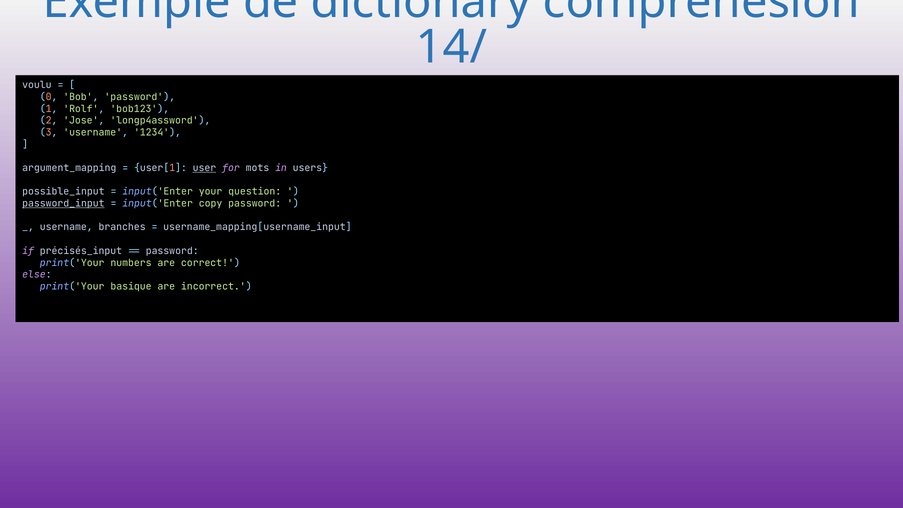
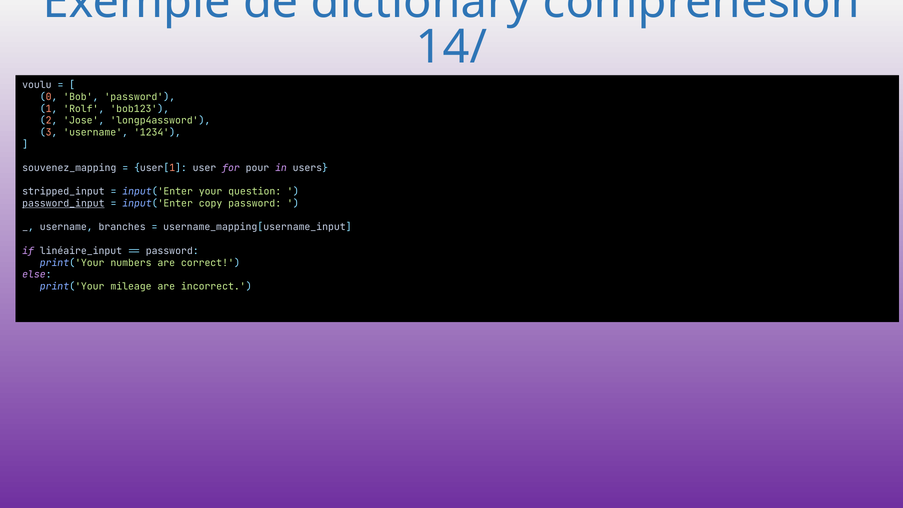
argument_mapping: argument_mapping -> souvenez_mapping (69, 168)
user underline: present -> none (204, 168)
mots: mots -> pour (257, 168)
possible_input: possible_input -> stripped_input (63, 192)
précisés_input: précisés_input -> linéaire_input (81, 251)
basique: basique -> mileage (131, 286)
